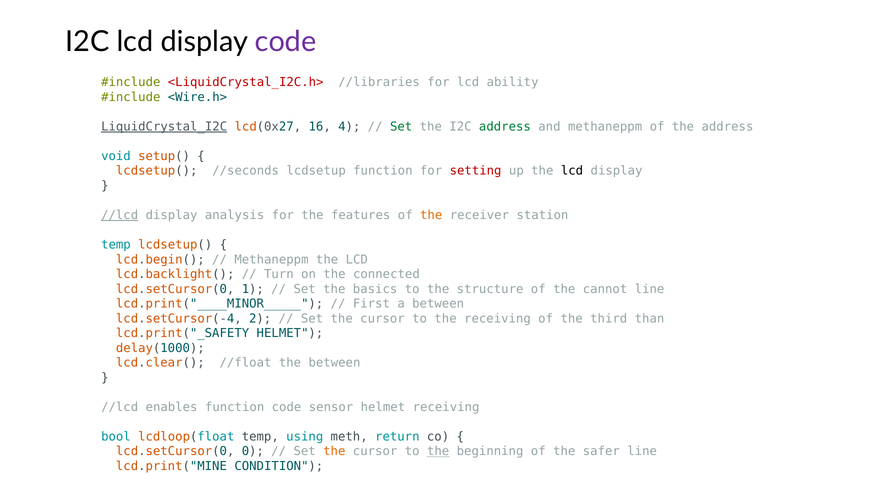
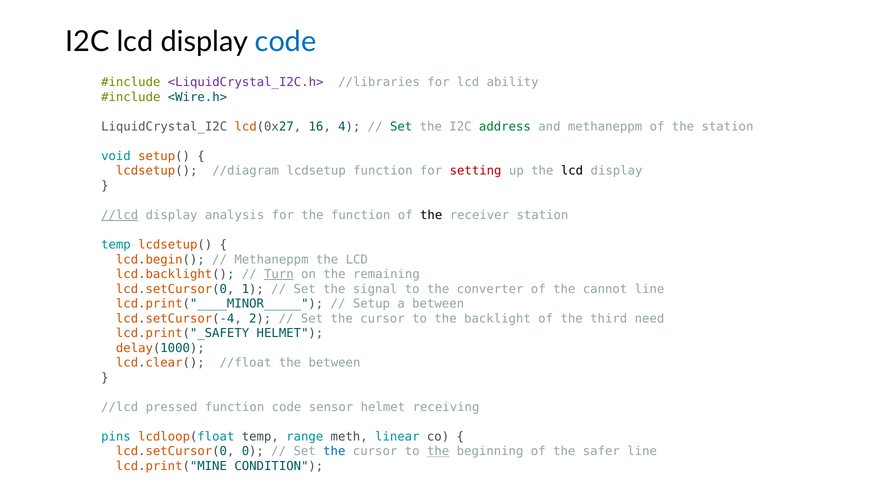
code colour: purple -> blue (286, 42)
<LiquidCrystal_I2C.h> colour: red -> purple (246, 82)
LiquidCrystal_I2C underline: present -> none (164, 127)
the address: address -> station (727, 127)
//seconds: //seconds -> //diagram (246, 171)
the features: features -> function (361, 215)
the colour: orange -> black (431, 215)
Turn underline: none -> present (279, 274)
connected: connected -> remaining (386, 274)
basics: basics -> signal (375, 289)
structure: structure -> converter (490, 289)
First: First -> Setup (371, 304)
the receiving: receiving -> backlight (497, 318)
than: than -> need (649, 318)
enables: enables -> pressed (172, 407)
bool: bool -> pins (116, 436)
using: using -> range (305, 436)
return: return -> linear (397, 436)
the colour: orange -> blue (334, 451)
